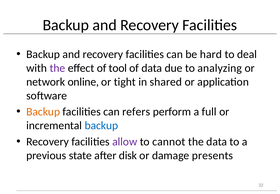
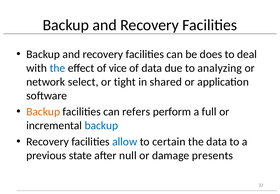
hard: hard -> does (211, 54)
the colour: purple -> blue (57, 68)
tool: tool -> vice (118, 68)
online: online -> select (83, 82)
allow colour: purple -> blue (125, 142)
cannot: cannot -> certain (169, 142)
disk: disk -> null (128, 155)
